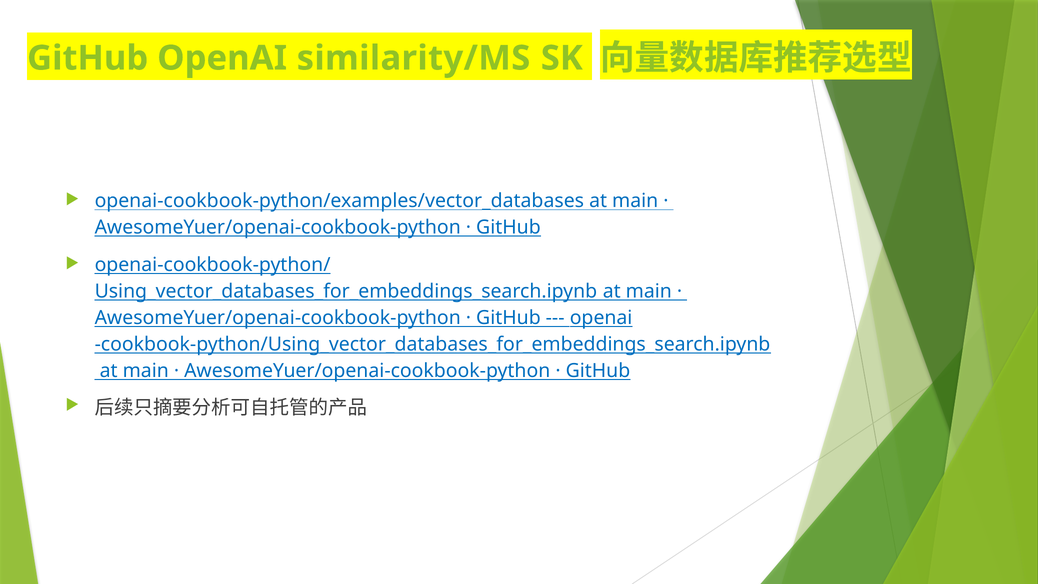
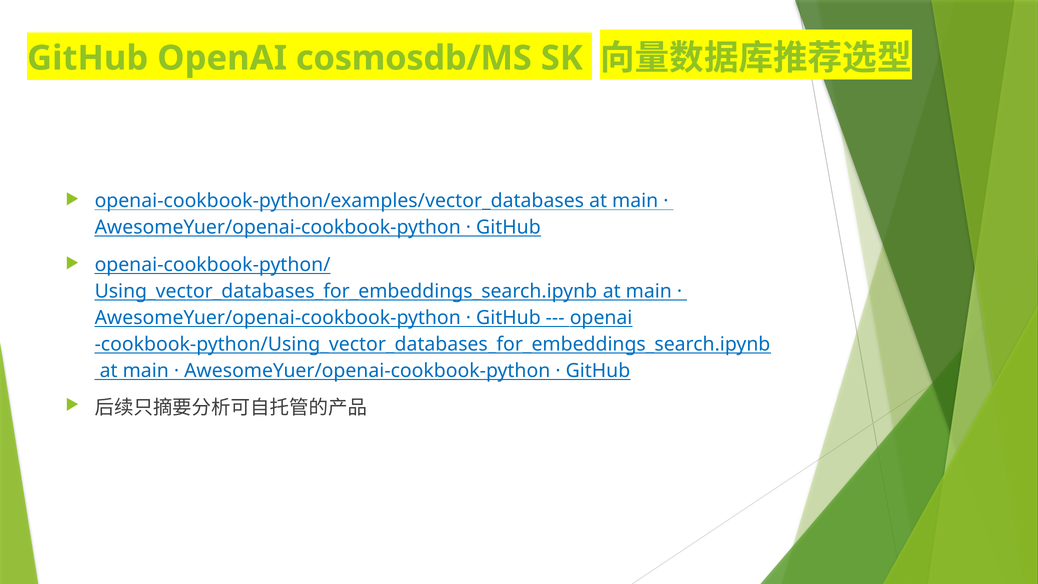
similarity/MS: similarity/MS -> cosmosdb/MS (414, 58)
